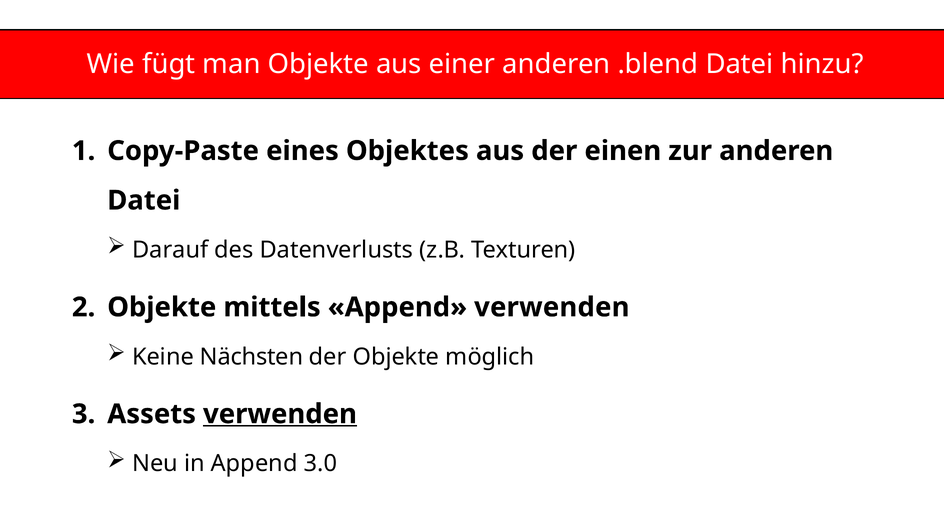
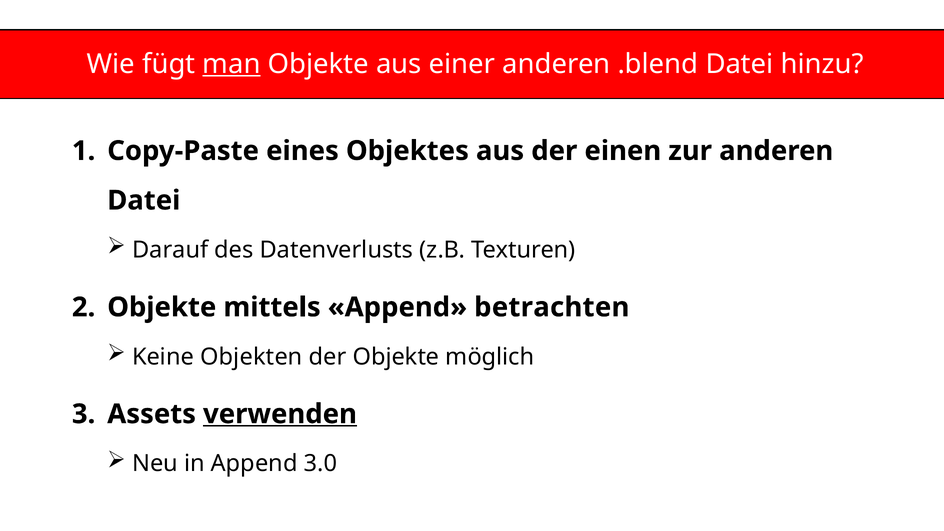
man underline: none -> present (232, 64)
Append verwenden: verwenden -> betrachten (552, 307)
Nächsten: Nächsten -> Objekten (251, 357)
